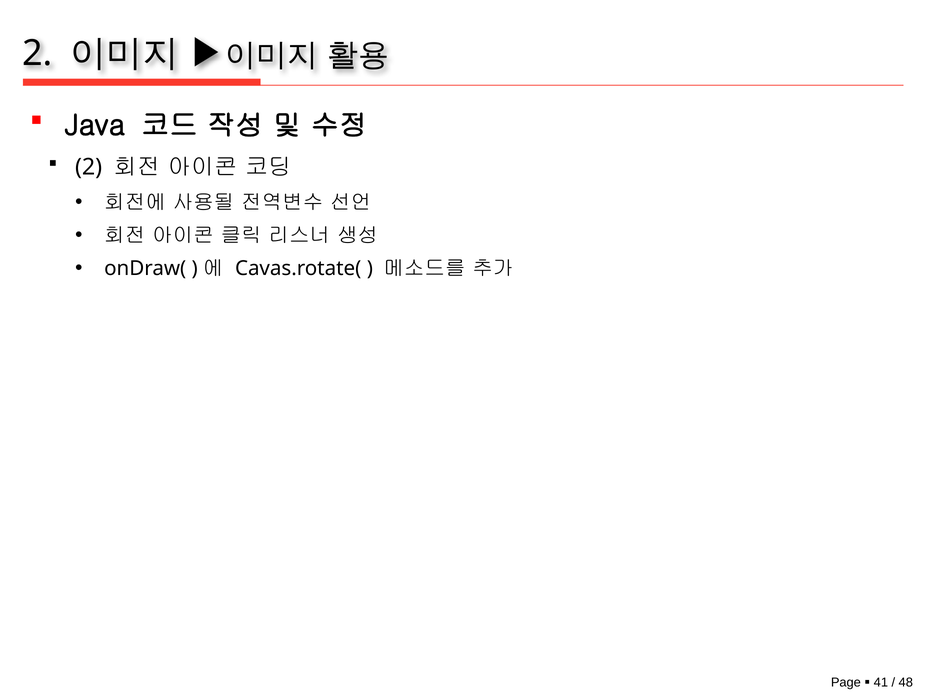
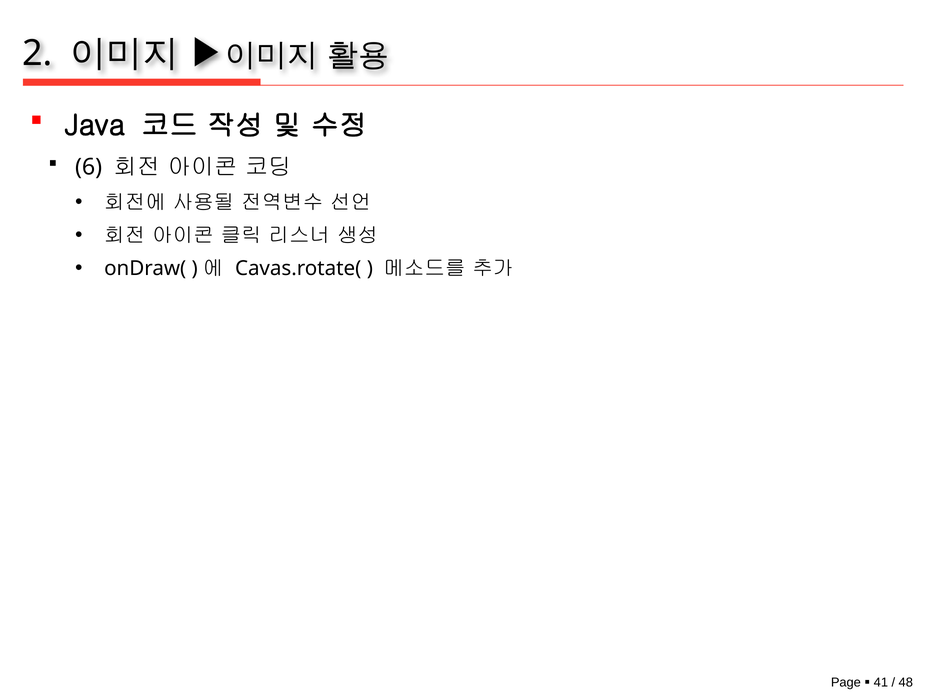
2: 2 -> 6 (89, 167)
